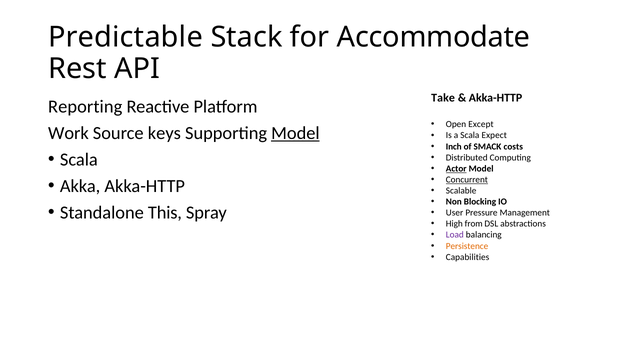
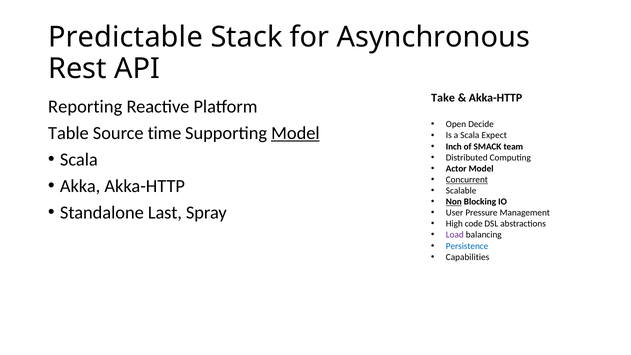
Accommodate: Accommodate -> Asynchronous (433, 37)
Except: Except -> Decide (481, 124)
Work: Work -> Table (68, 133)
keys: keys -> time (164, 133)
costs: costs -> team (513, 146)
Actor underline: present -> none (456, 169)
Non underline: none -> present (454, 202)
This: This -> Last (165, 213)
from: from -> code (474, 224)
Persistence colour: orange -> blue (467, 246)
